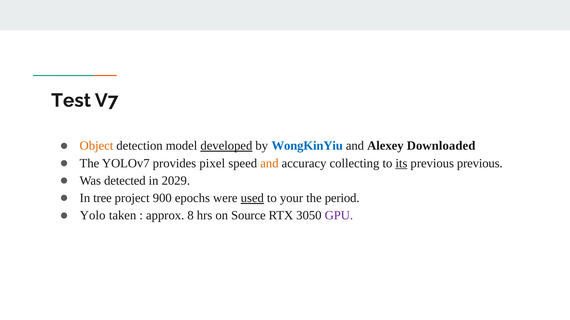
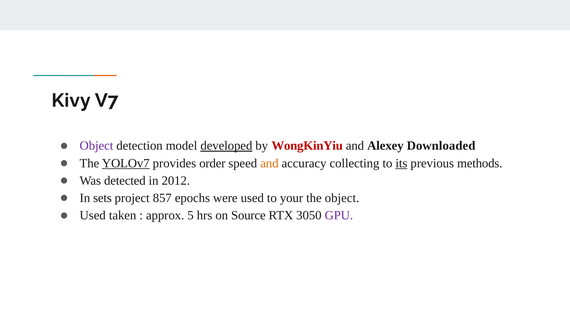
Test: Test -> Kivy (71, 101)
Object colour: orange -> purple (96, 146)
WongKinYiu colour: blue -> red (307, 146)
YOLOv7 underline: none -> present (126, 164)
pixel: pixel -> order (212, 164)
previous previous: previous -> methods (480, 164)
2029: 2029 -> 2012 (176, 181)
tree: tree -> sets (102, 198)
900: 900 -> 857 (162, 198)
used underline: present -> none (252, 198)
the period: period -> object (342, 198)
Yolo: Yolo -> Used (93, 216)
8: 8 -> 5 (191, 216)
